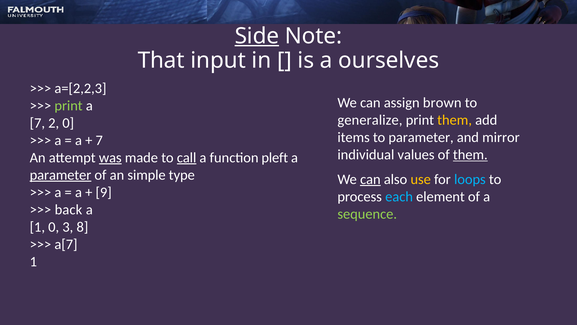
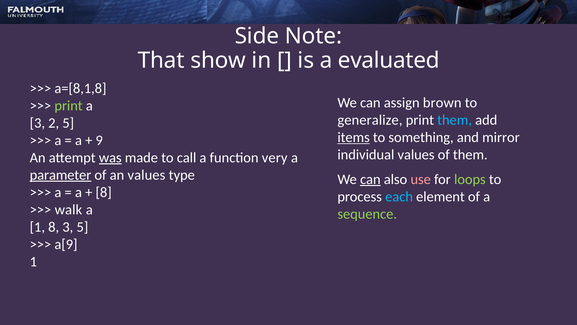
Side underline: present -> none (257, 36)
input: input -> show (218, 60)
ourselves: ourselves -> evaluated (389, 60)
a=[2,2,3: a=[2,2,3 -> a=[8,1,8 (80, 88)
them colour: yellow -> light blue (455, 120)
7: 7 -> 3 (37, 123)
2 0: 0 -> 5 (68, 123)
items underline: none -> present (354, 137)
to parameter: parameter -> something (421, 137)
7: 7 -> 9 (99, 140)
them underline: present -> none (470, 155)
call underline: present -> none (187, 157)
pleft: pleft -> very (275, 157)
an simple: simple -> values (146, 175)
use colour: yellow -> pink (421, 179)
loops colour: light blue -> light green (470, 179)
9: 9 -> 8 (104, 192)
back: back -> walk (68, 209)
1 0: 0 -> 8 (54, 227)
3 8: 8 -> 5 (82, 227)
a[7: a[7 -> a[9 (66, 244)
